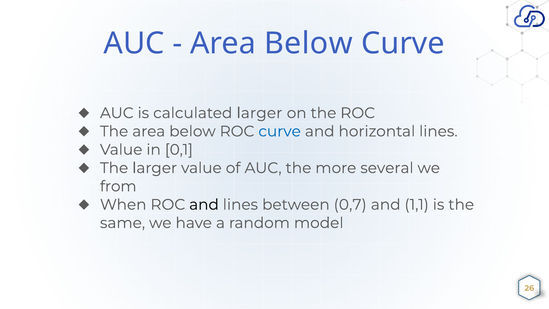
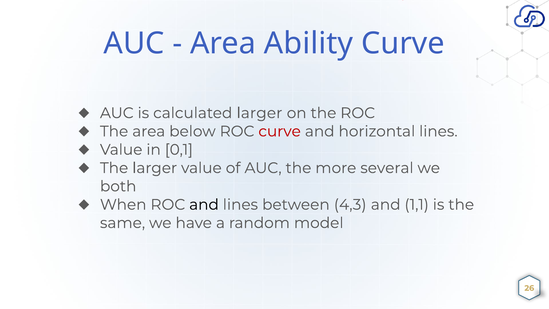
Below: Below -> Ability (308, 43)
curve colour: blue -> red (280, 131)
from: from -> both (118, 186)
0,7: 0,7 -> 4,3 (350, 205)
